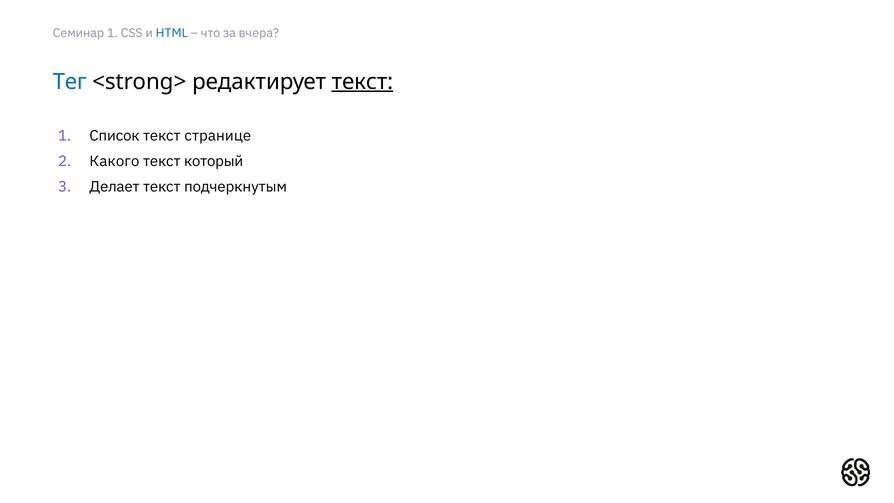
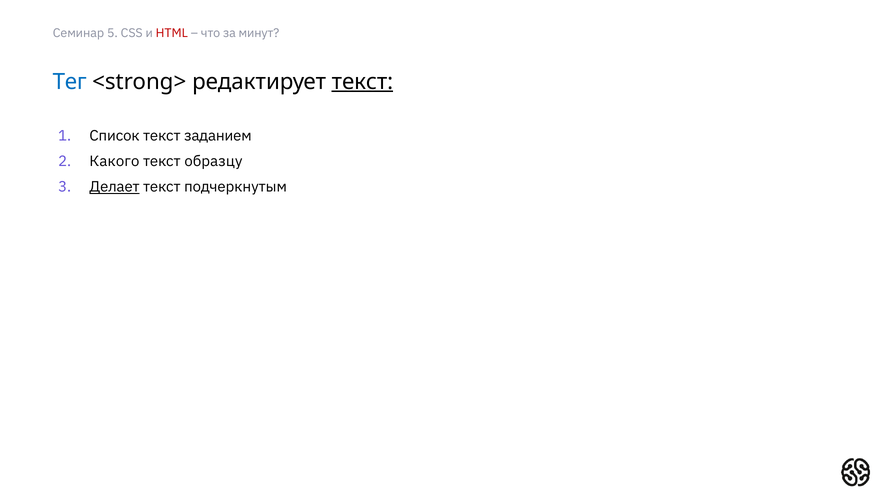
Семинар 1: 1 -> 5 (112, 33)
HTML colour: blue -> red (172, 33)
вчера: вчера -> минут (259, 33)
странице: странице -> заданием (218, 136)
который: который -> образцу (213, 161)
Делает underline: none -> present (115, 187)
